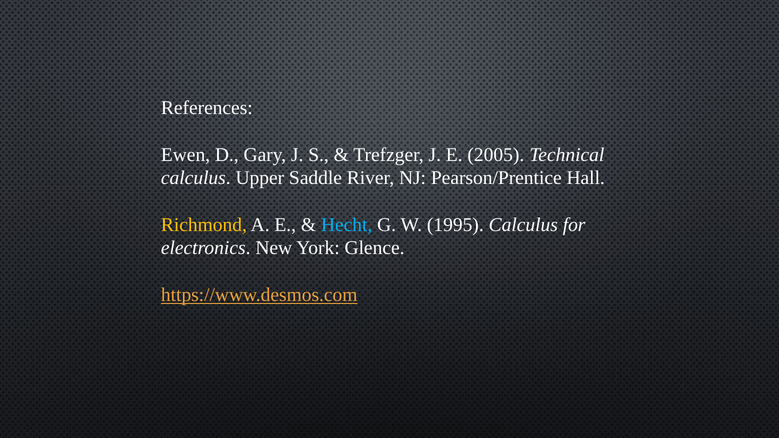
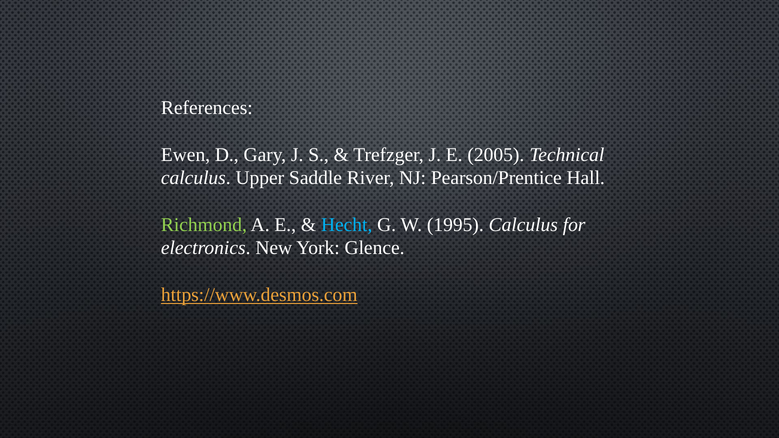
Richmond colour: yellow -> light green (204, 225)
